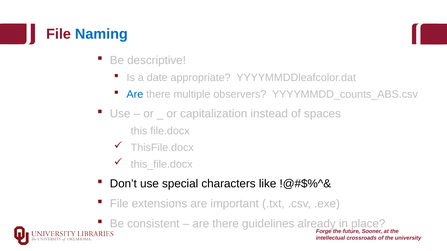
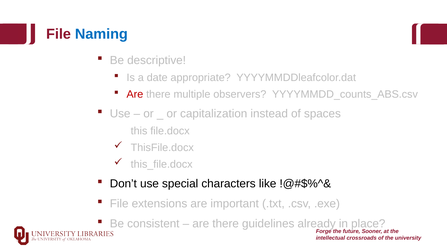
Are colour: blue -> red (135, 94)
